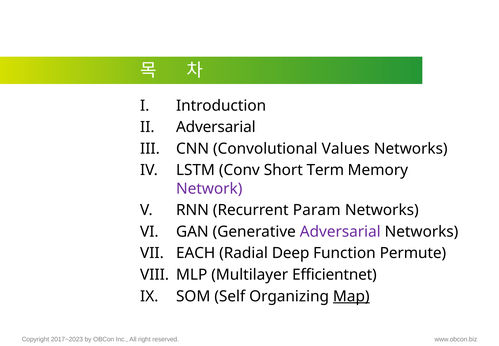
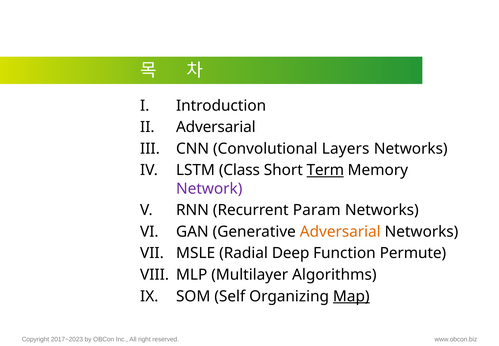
Values: Values -> Layers (346, 148)
Conv: Conv -> Class (239, 170)
Term underline: none -> present (325, 170)
Adversarial colour: purple -> orange (340, 231)
EACH: EACH -> MSLE (196, 253)
Efficientnet: Efficientnet -> Algorithms (334, 274)
